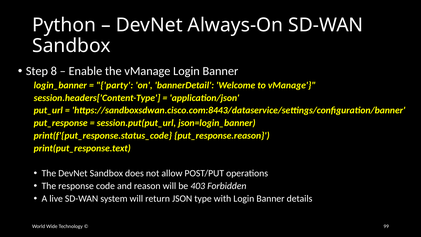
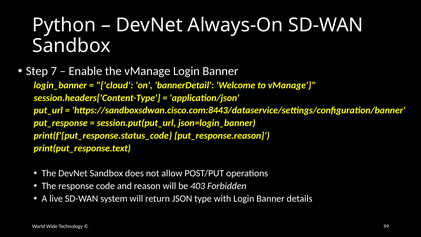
8: 8 -> 7 (54, 71)
party: party -> cloud (115, 85)
